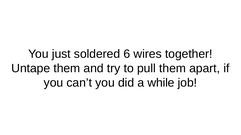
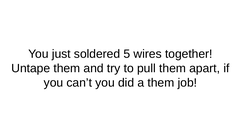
6: 6 -> 5 (127, 54)
a while: while -> them (161, 83)
